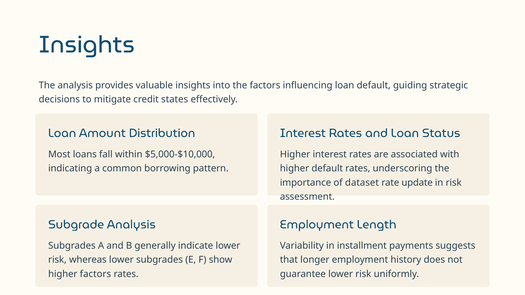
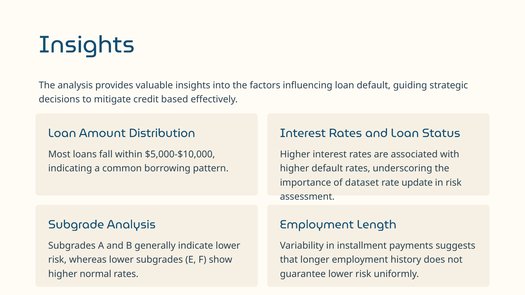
states: states -> based (175, 100)
higher factors: factors -> normal (96, 274)
